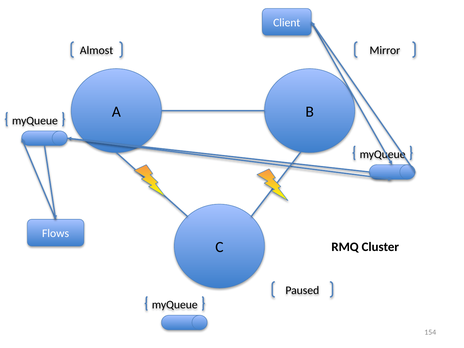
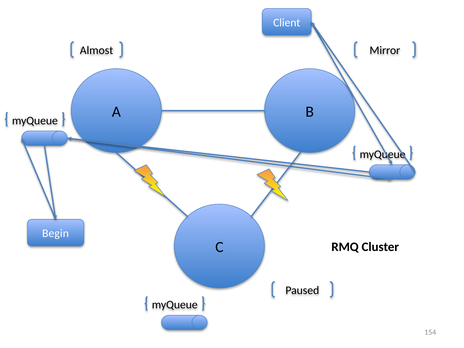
Flows: Flows -> Begin (55, 233)
